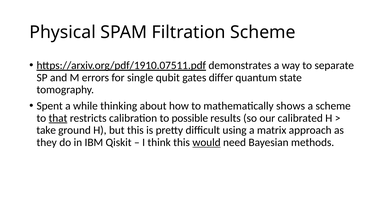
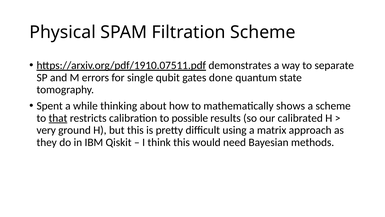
differ: differ -> done (221, 77)
take: take -> very (46, 130)
would underline: present -> none (206, 142)
